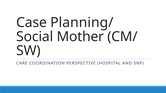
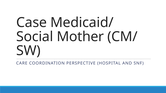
Planning/: Planning/ -> Medicaid/ (82, 23)
